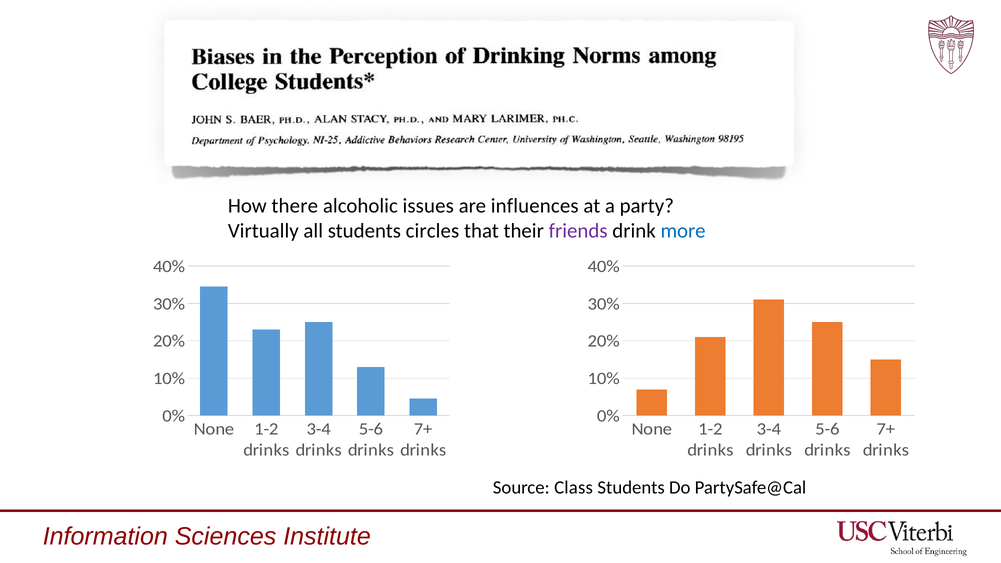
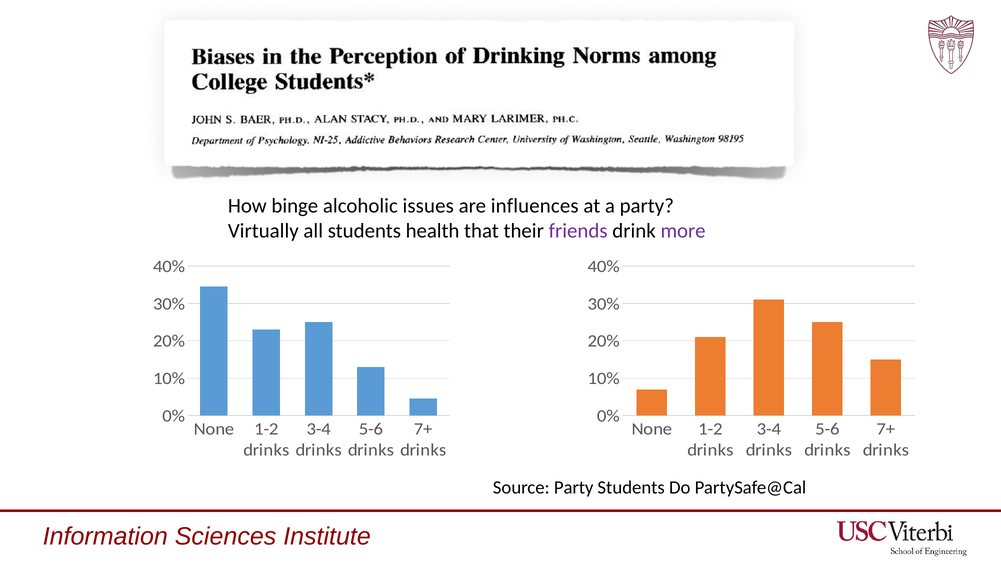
there: there -> binge (295, 206)
circles: circles -> health (433, 231)
more colour: blue -> purple (683, 231)
Source Class: Class -> Party (574, 488)
